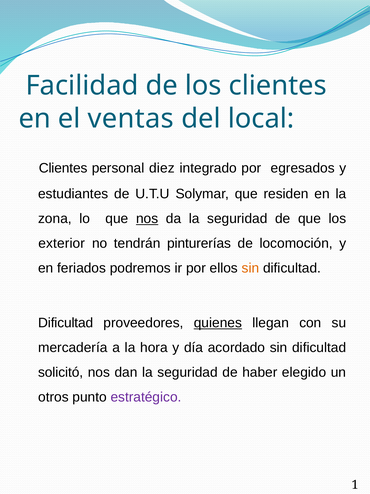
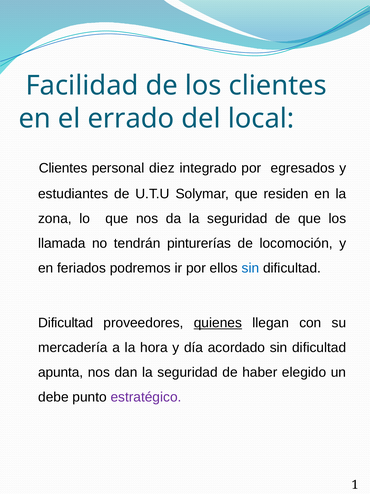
ventas: ventas -> errado (131, 118)
nos underline: present -> none (147, 218)
exterior: exterior -> llamada (62, 243)
sin colour: orange -> blue (250, 268)
solicitó: solicitó -> apunta (61, 372)
otros: otros -> debe (53, 396)
